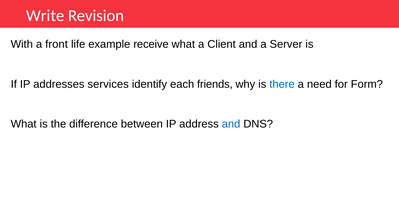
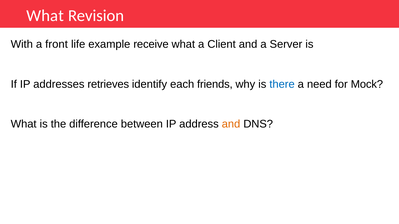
Write: Write -> What (45, 16)
services: services -> retrieves (108, 84)
Form: Form -> Mock (367, 84)
and colour: blue -> orange (231, 124)
